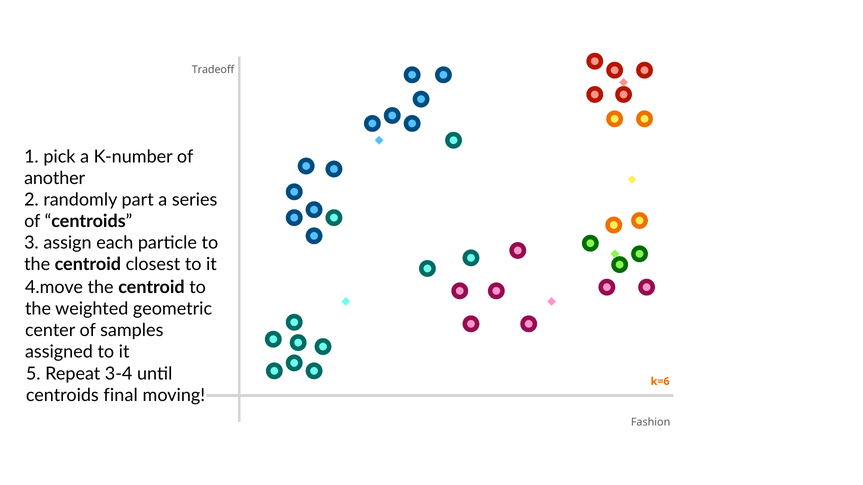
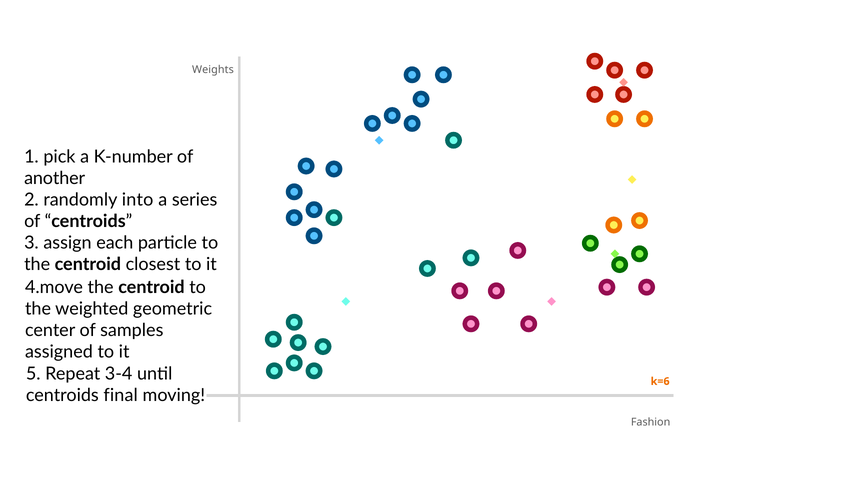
Tradeoff: Tradeoff -> Weights (213, 70)
part: part -> into (138, 200)
